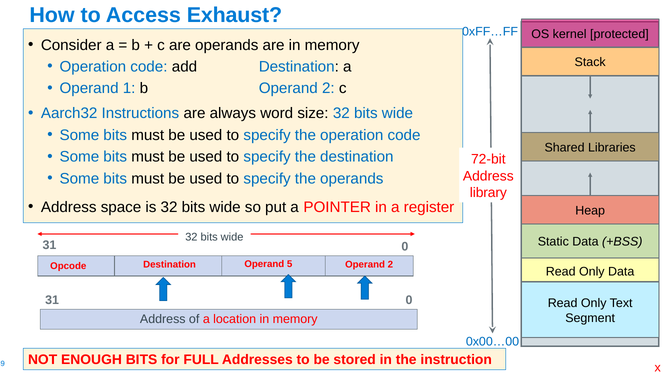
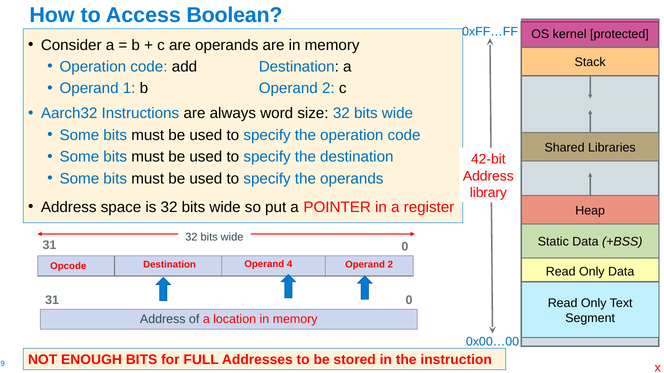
Exhaust: Exhaust -> Boolean (234, 15)
72-bit: 72-bit -> 42-bit (488, 160)
5: 5 -> 4 (290, 264)
